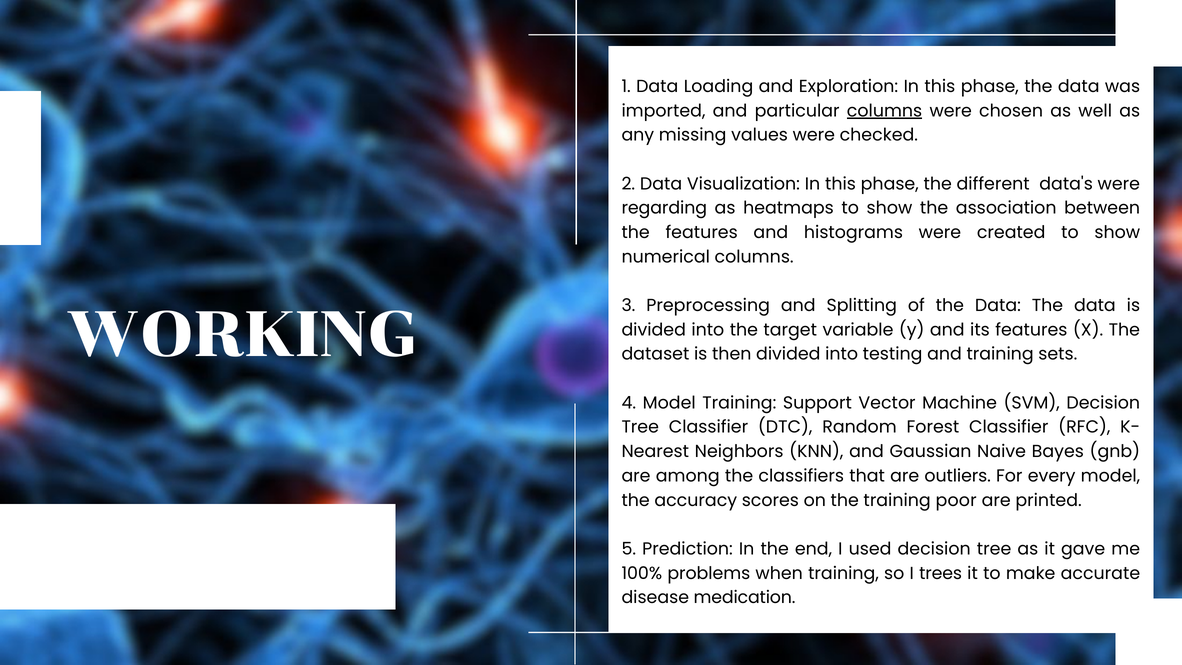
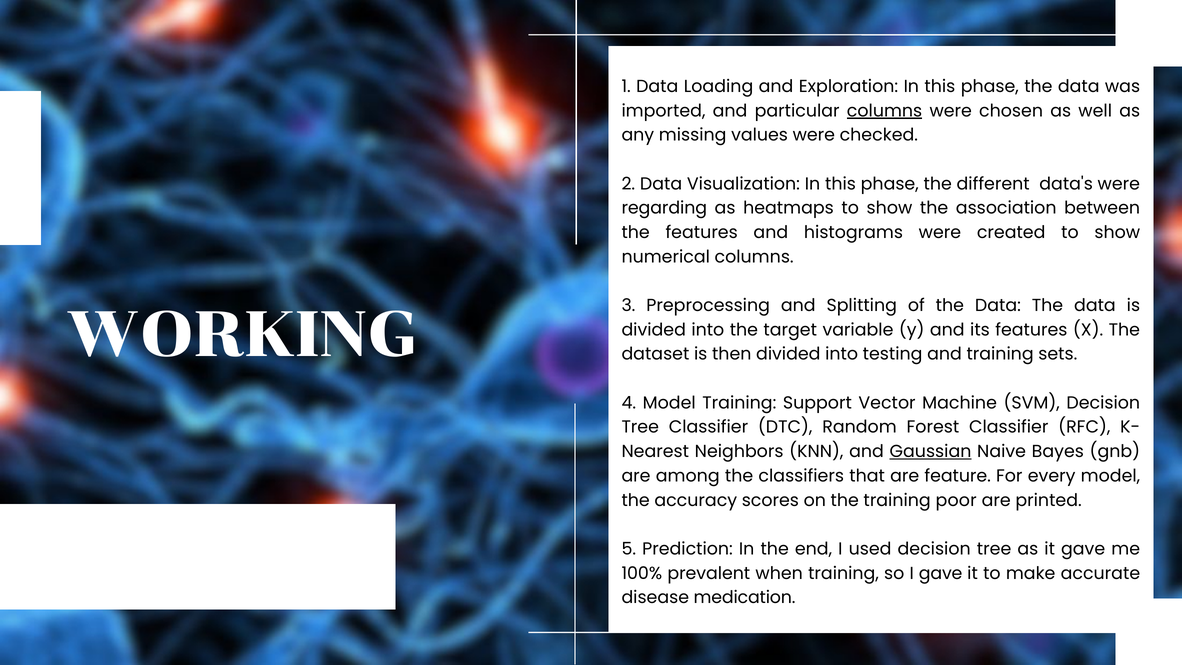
Gaussian underline: none -> present (930, 451)
outliers: outliers -> feature (958, 476)
problems: problems -> prevalent (709, 573)
I trees: trees -> gave (941, 573)
